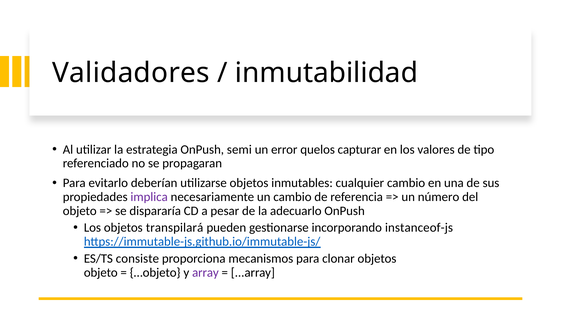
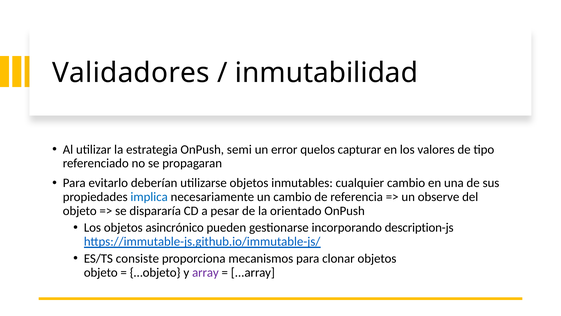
implica colour: purple -> blue (149, 197)
número: número -> observe (439, 197)
adecuarlo: adecuarlo -> orientado (296, 211)
transpilará: transpilará -> asincrónico (175, 227)
instanceof-js: instanceof-js -> description-js (419, 227)
